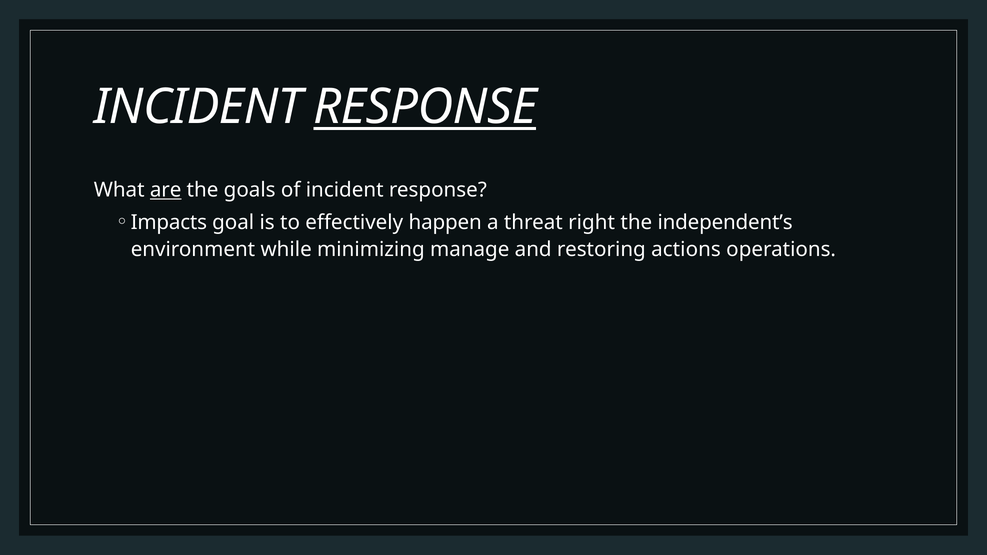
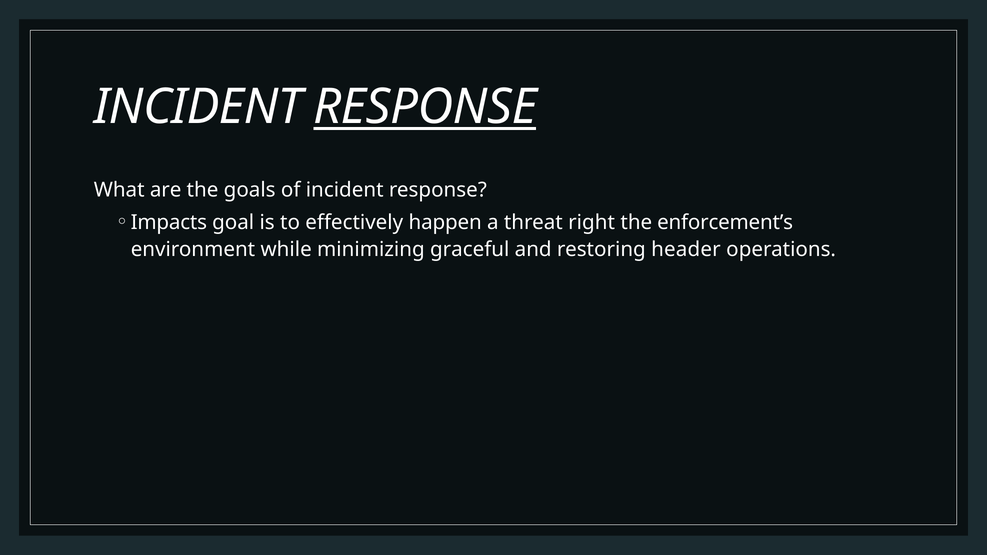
are underline: present -> none (166, 190)
independent’s: independent’s -> enforcement’s (725, 223)
manage: manage -> graceful (470, 250)
actions: actions -> header (686, 250)
